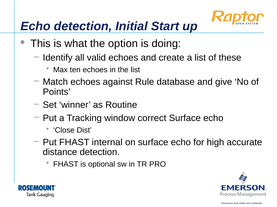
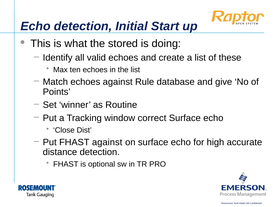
option: option -> stored (123, 44)
FHAST internal: internal -> against (107, 143)
